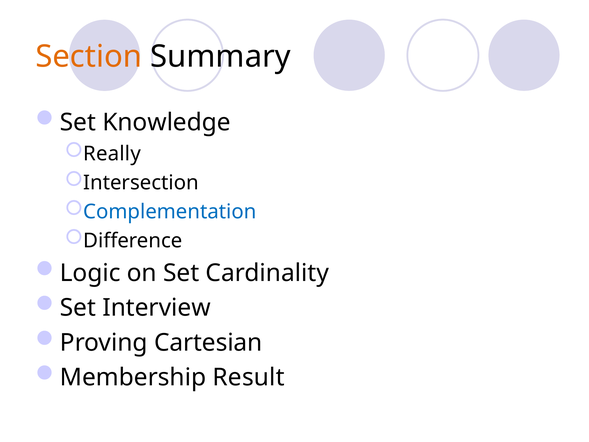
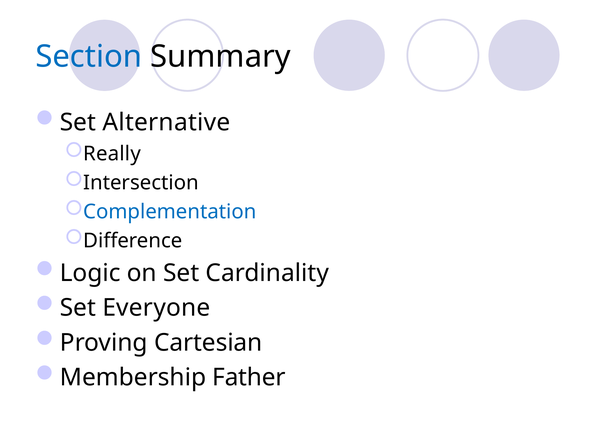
Section colour: orange -> blue (89, 57)
Knowledge: Knowledge -> Alternative (166, 122)
Interview: Interview -> Everyone (156, 308)
Result: Result -> Father (249, 377)
